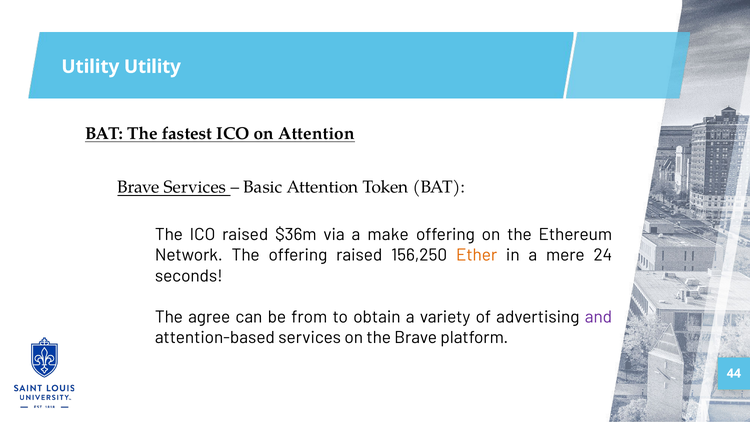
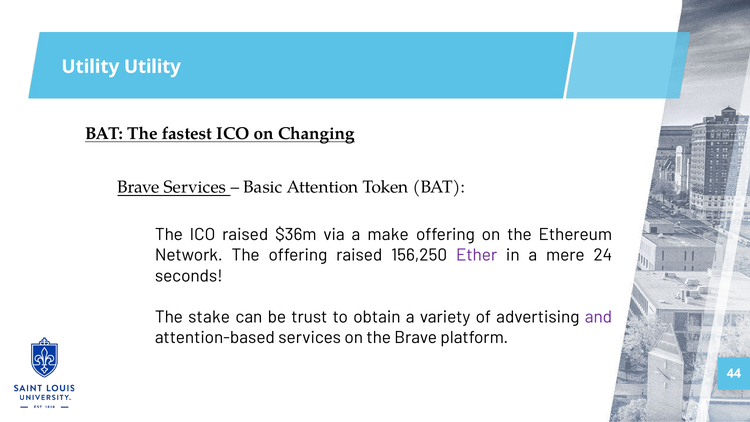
on Attention: Attention -> Changing (316, 133)
Ether colour: orange -> purple (477, 255)
agree: agree -> stake (209, 317)
from: from -> trust (309, 317)
